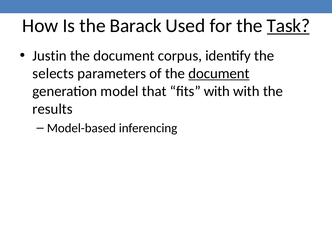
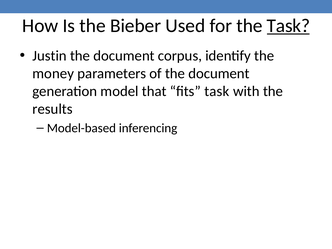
Barack: Barack -> Bieber (136, 26)
selects: selects -> money (53, 74)
document underline: present -> none (219, 74)
fits with: with -> task (217, 91)
